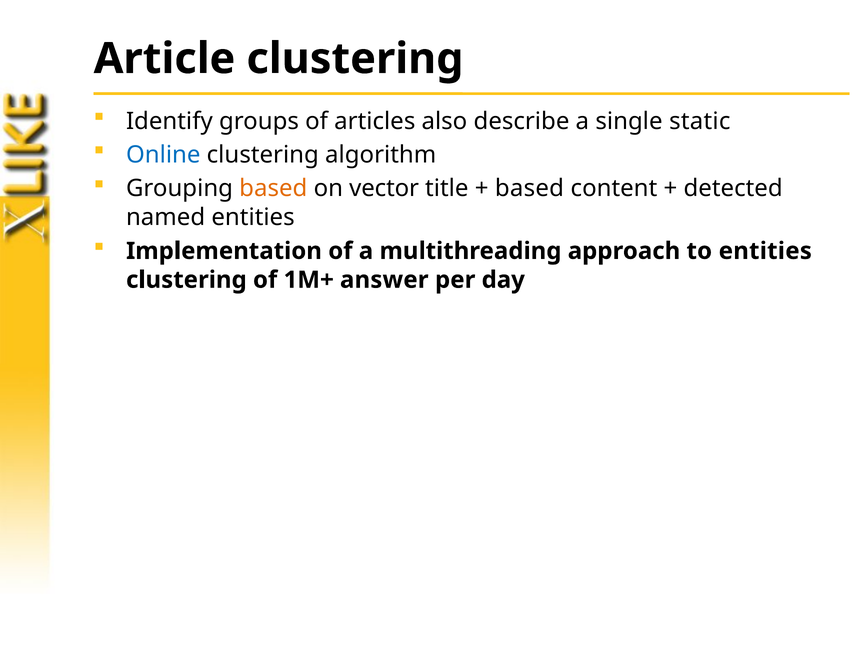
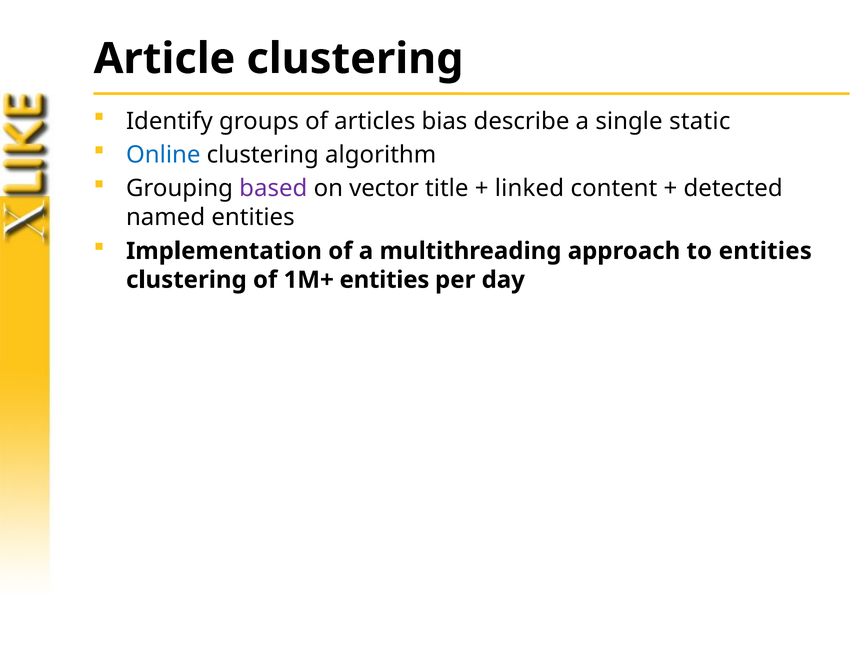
also: also -> bias (444, 121)
based colour: orange -> purple (273, 189)
based: based -> linked (529, 189)
1M+ answer: answer -> entities (384, 280)
